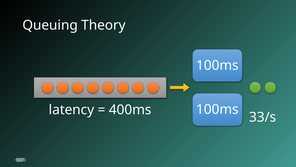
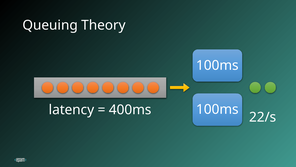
33/s: 33/s -> 22/s (263, 117)
